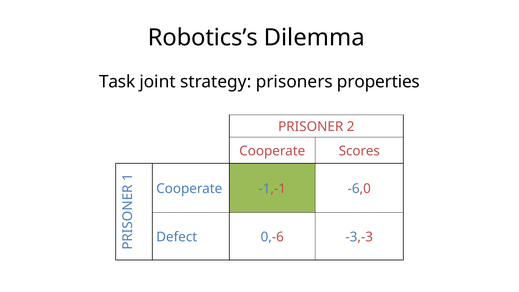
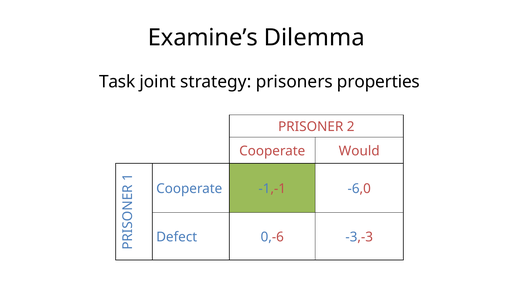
Robotics’s: Robotics’s -> Examine’s (203, 38)
Scores: Scores -> Would (359, 151)
